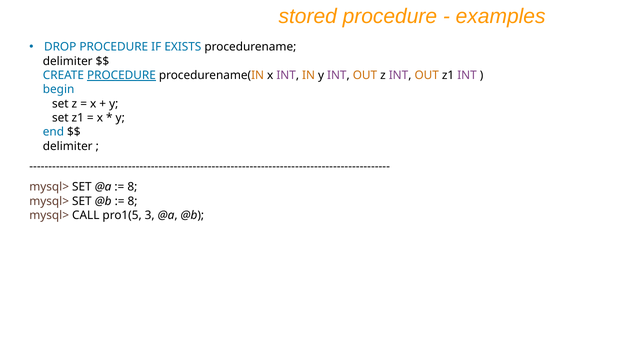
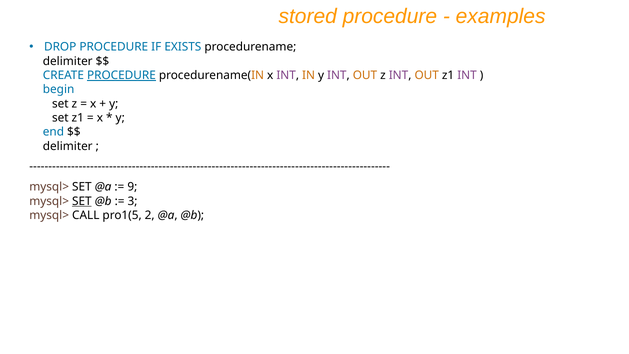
8: 8 -> 9 (132, 187)
SET underline: none -> present (82, 201)
8: 8 -> 3 (133, 201)
3: 3 -> 2 (150, 215)
